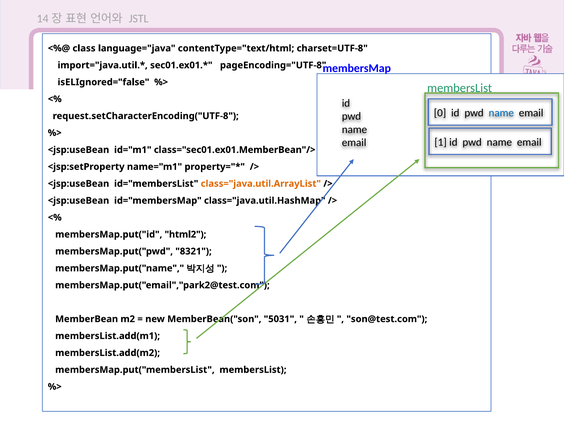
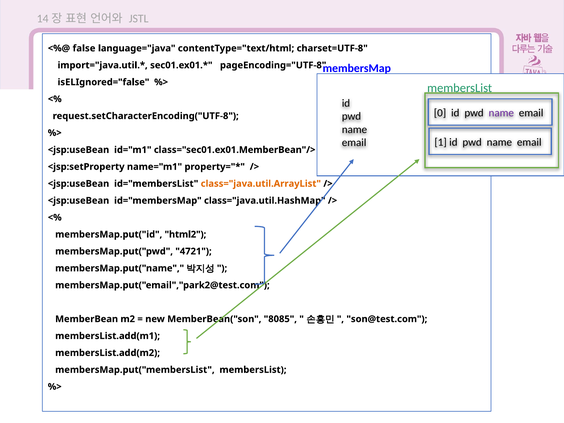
class: class -> false (84, 48)
name colour: blue -> purple (501, 113)
8321: 8321 -> 4721 (194, 251)
5031: 5031 -> 8085 (280, 319)
